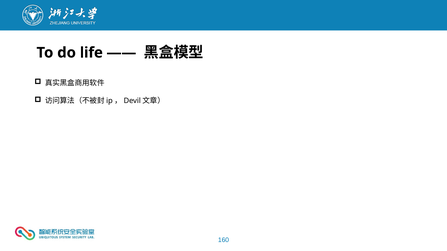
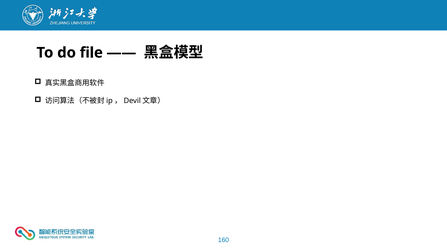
life: life -> file (91, 53)
